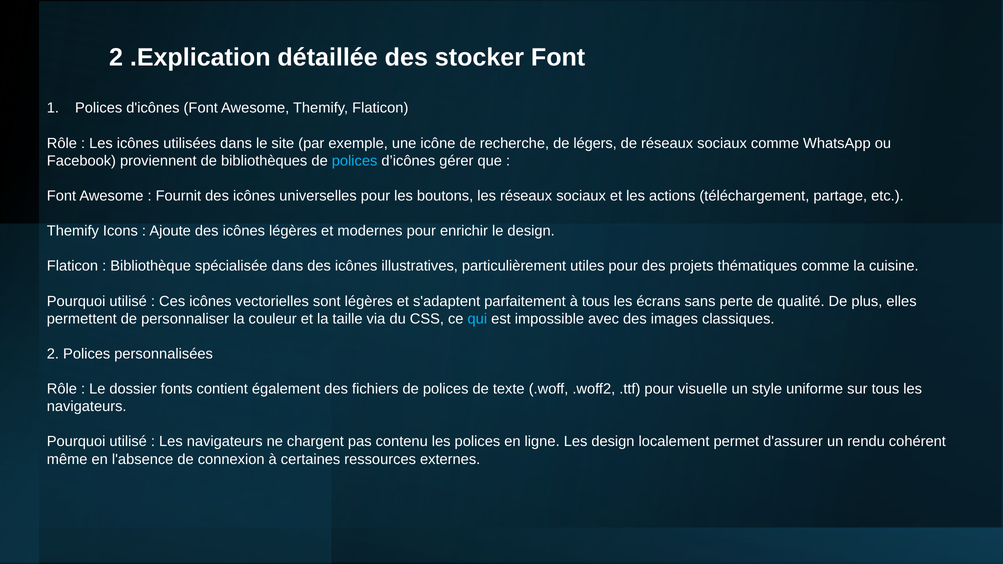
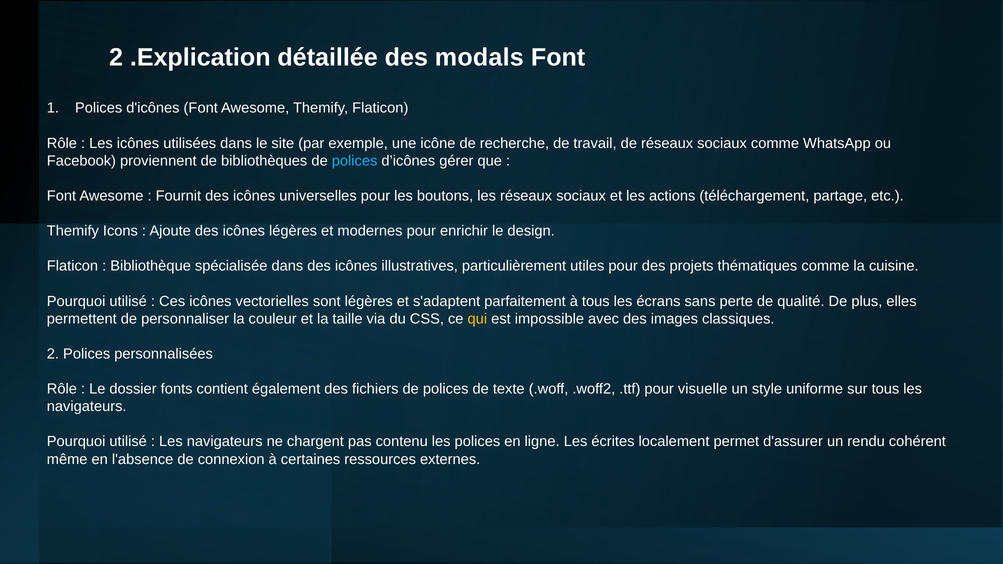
stocker: stocker -> modals (479, 58)
légers: légers -> travail (595, 143)
qui colour: light blue -> yellow (477, 319)
Les design: design -> écrites (613, 442)
